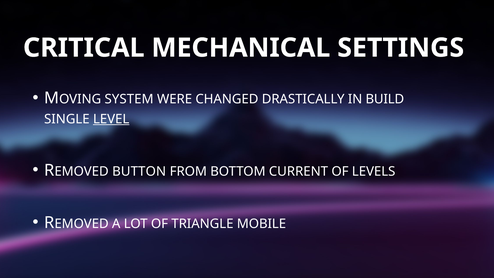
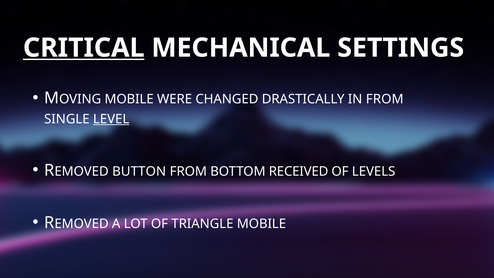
CRITICAL underline: none -> present (84, 48)
SYSTEM: SYSTEM -> MOBILE (129, 99)
IN BUILD: BUILD -> FROM (385, 99)
CURRENT: CURRENT -> RECEIVED (299, 171)
